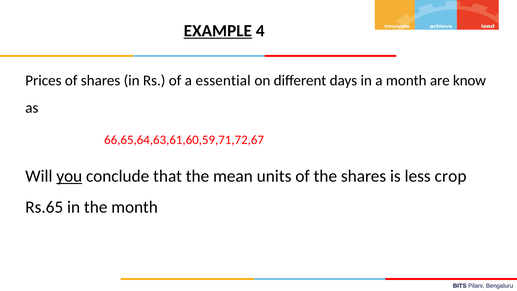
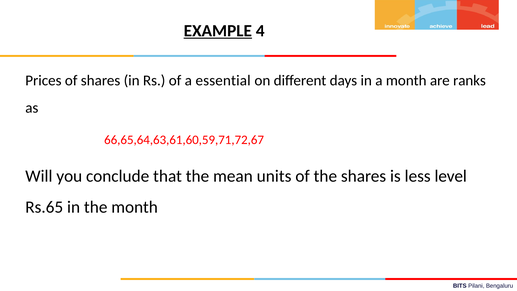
know: know -> ranks (469, 81)
you underline: present -> none (69, 176)
crop: crop -> level (451, 176)
